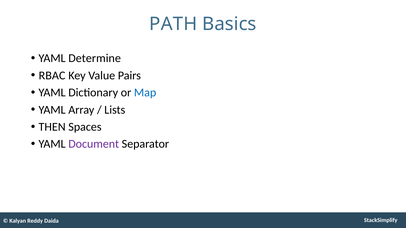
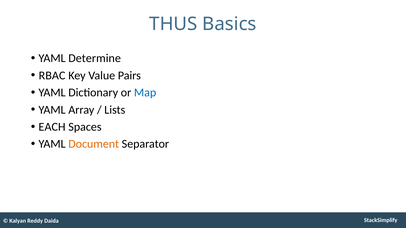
PATH: PATH -> THUS (173, 24)
THEN: THEN -> EACH (52, 127)
Document colour: purple -> orange (94, 144)
